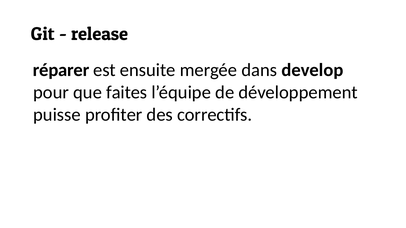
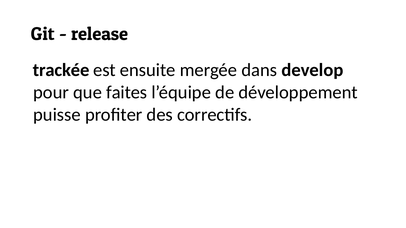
réparer: réparer -> trackée (61, 70)
